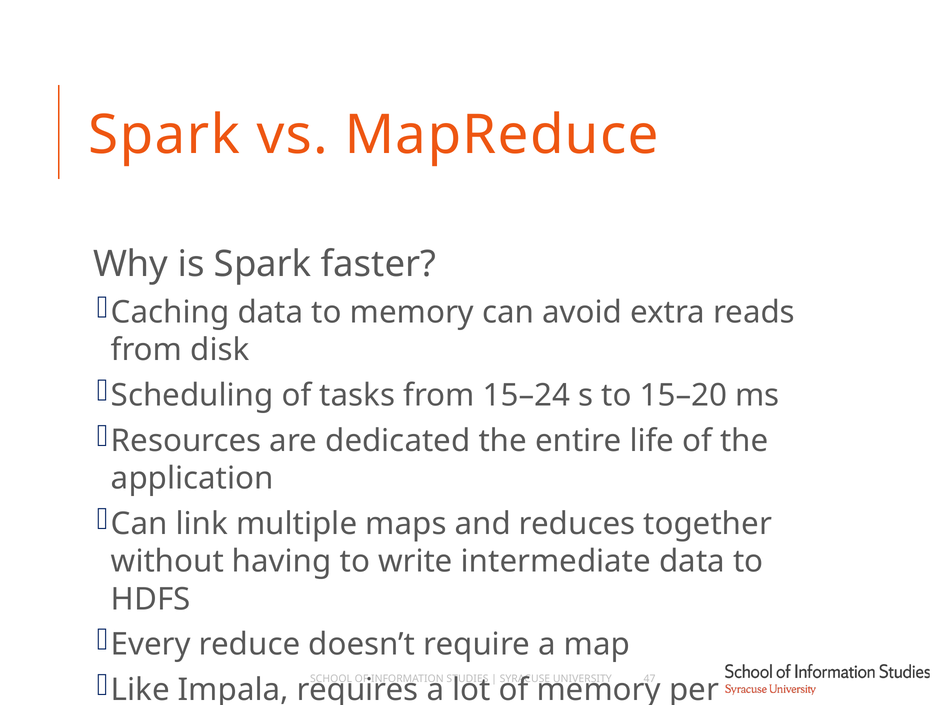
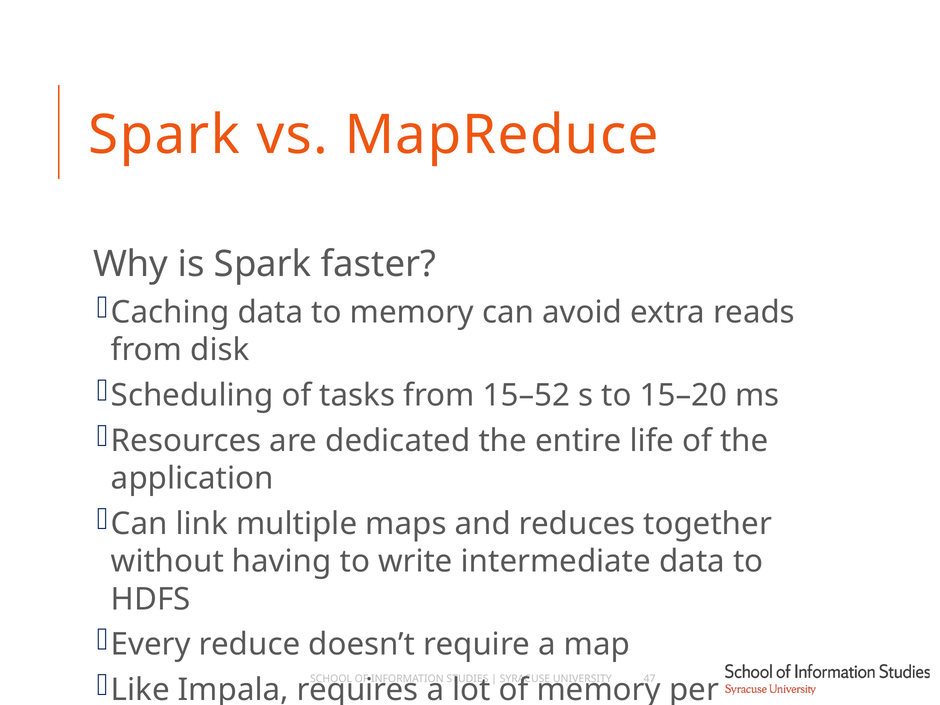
15–24: 15–24 -> 15–52 (526, 395)
